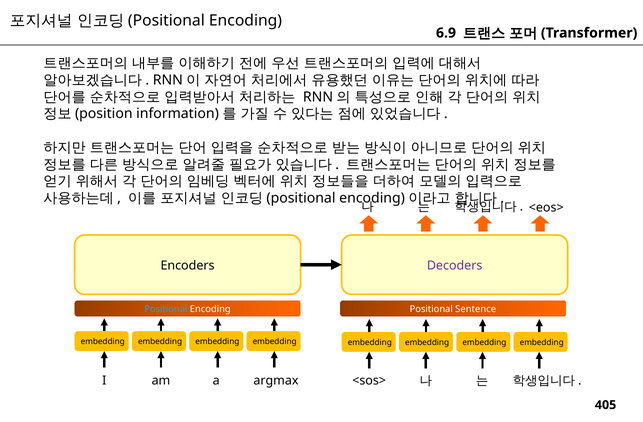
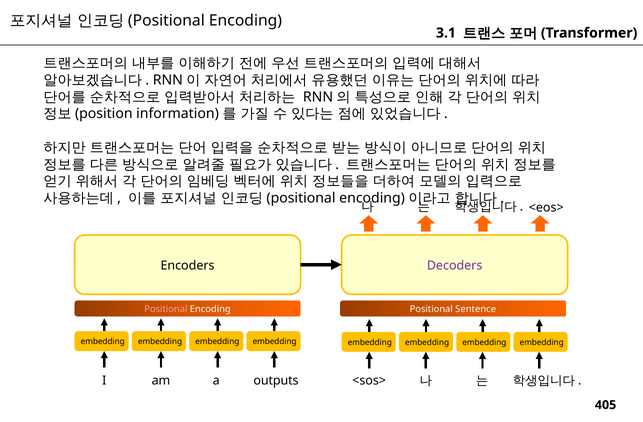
6.9: 6.9 -> 3.1 (446, 33)
Positional colour: light blue -> pink (166, 309)
argmax: argmax -> outputs (276, 381)
